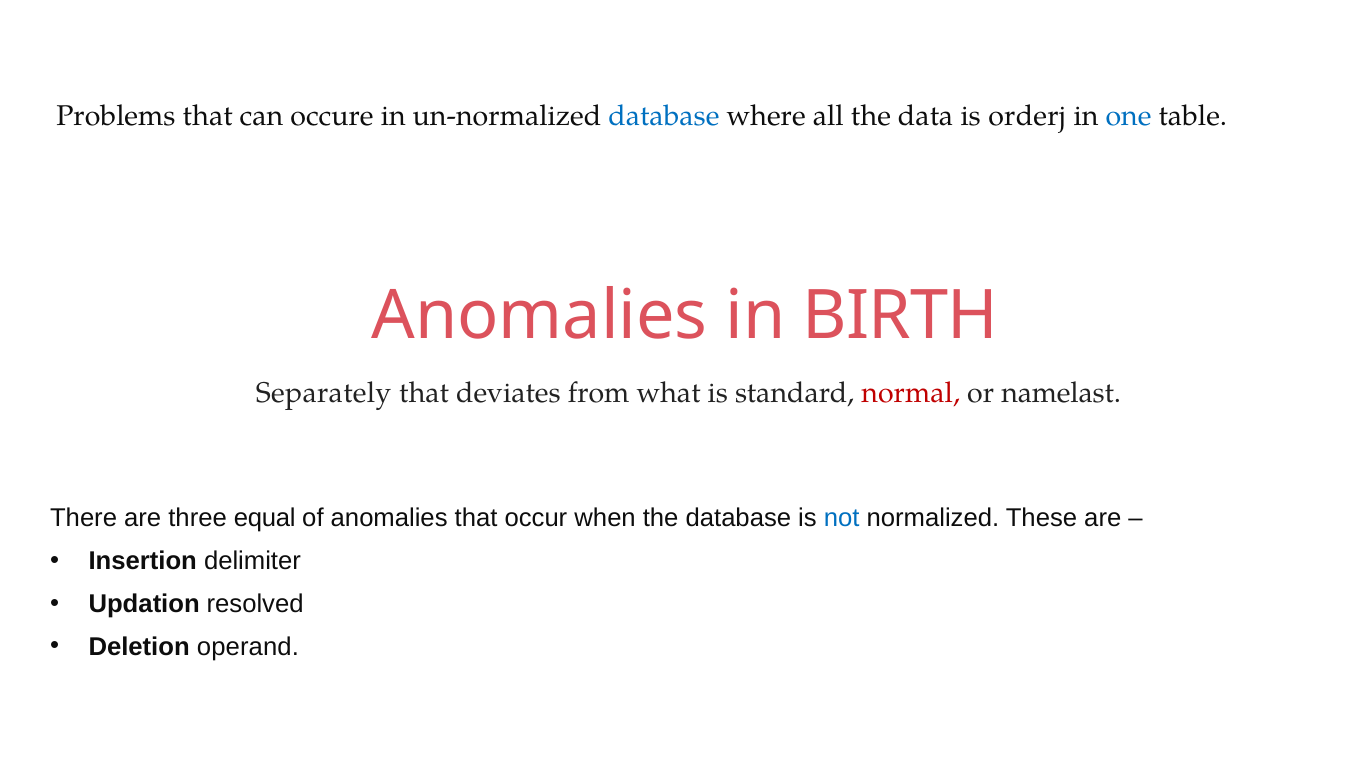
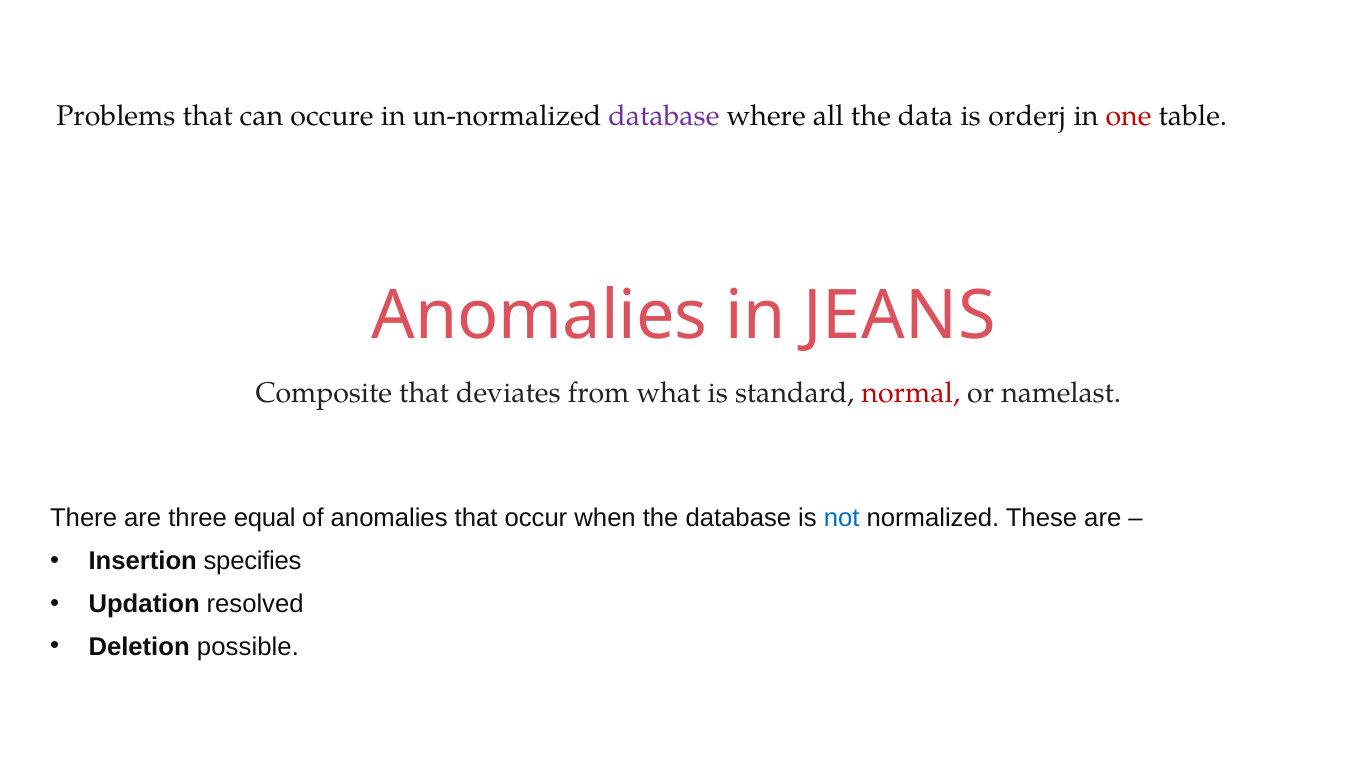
database colour: blue -> purple (664, 116)
one colour: blue -> red (1129, 116)
BIRTH: BIRTH -> JEANS (900, 316)
Separately: Separately -> Composite (324, 393)
delimiter: delimiter -> specifies (253, 561)
operand: operand -> possible (248, 647)
